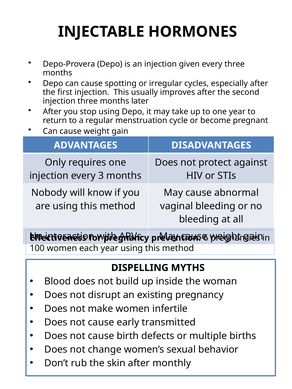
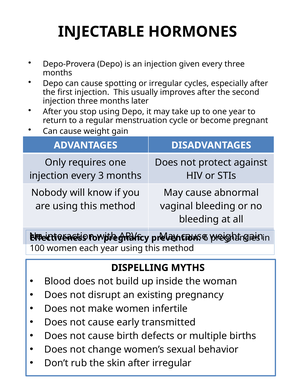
after monthly: monthly -> irregular (172, 363)
